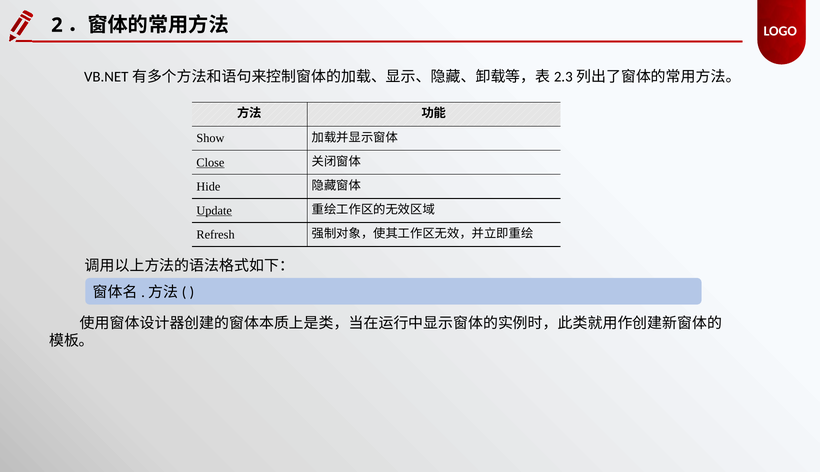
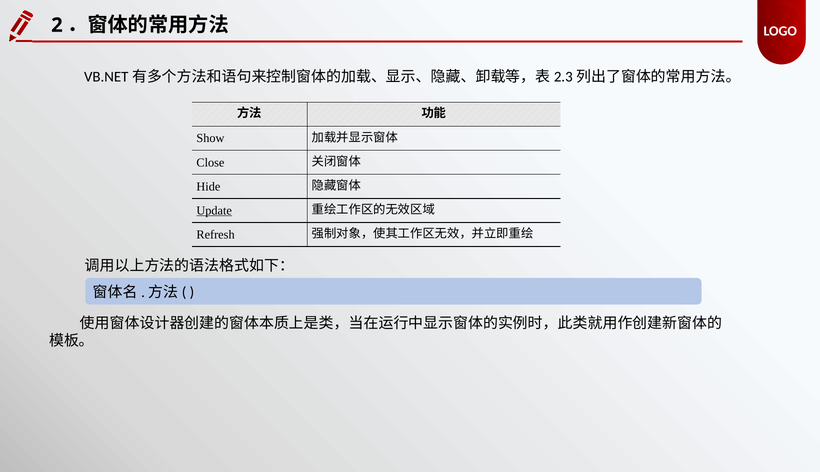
Close underline: present -> none (210, 162)
